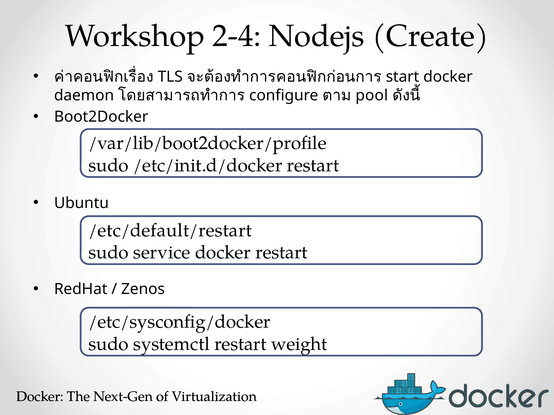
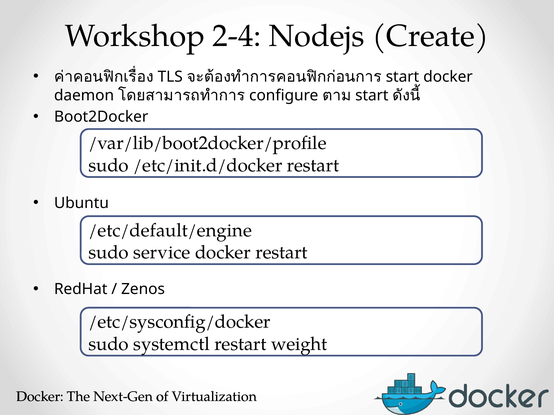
pool: pool -> start (372, 95)
/etc/default/restart: /etc/default/restart -> /etc/default/engine (170, 231)
